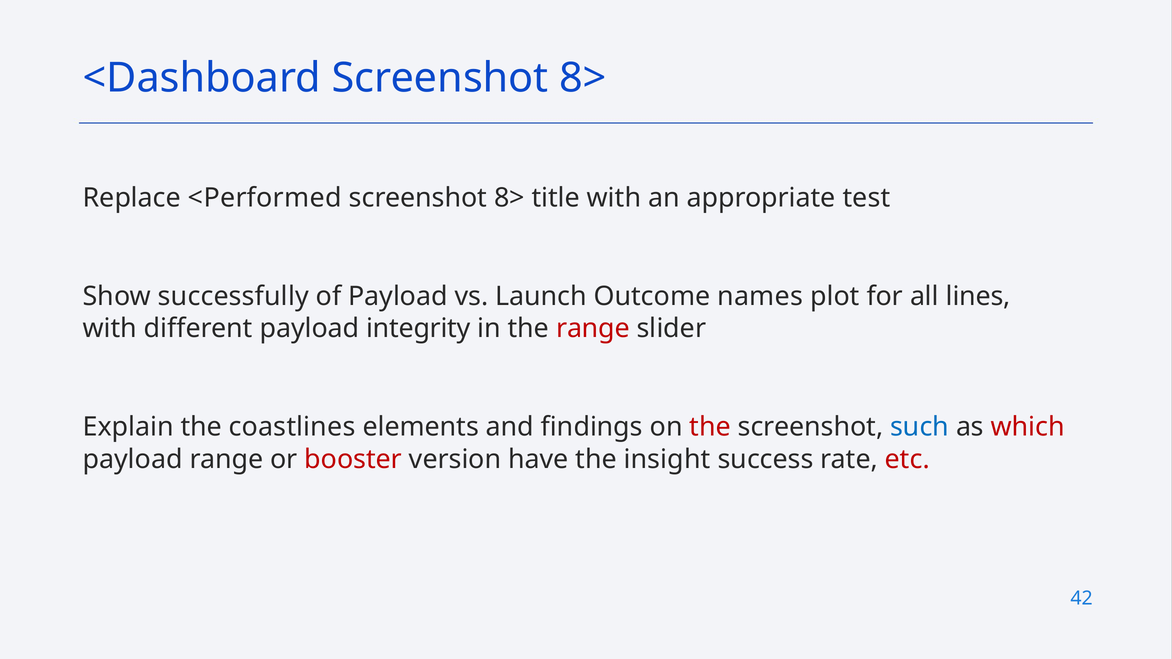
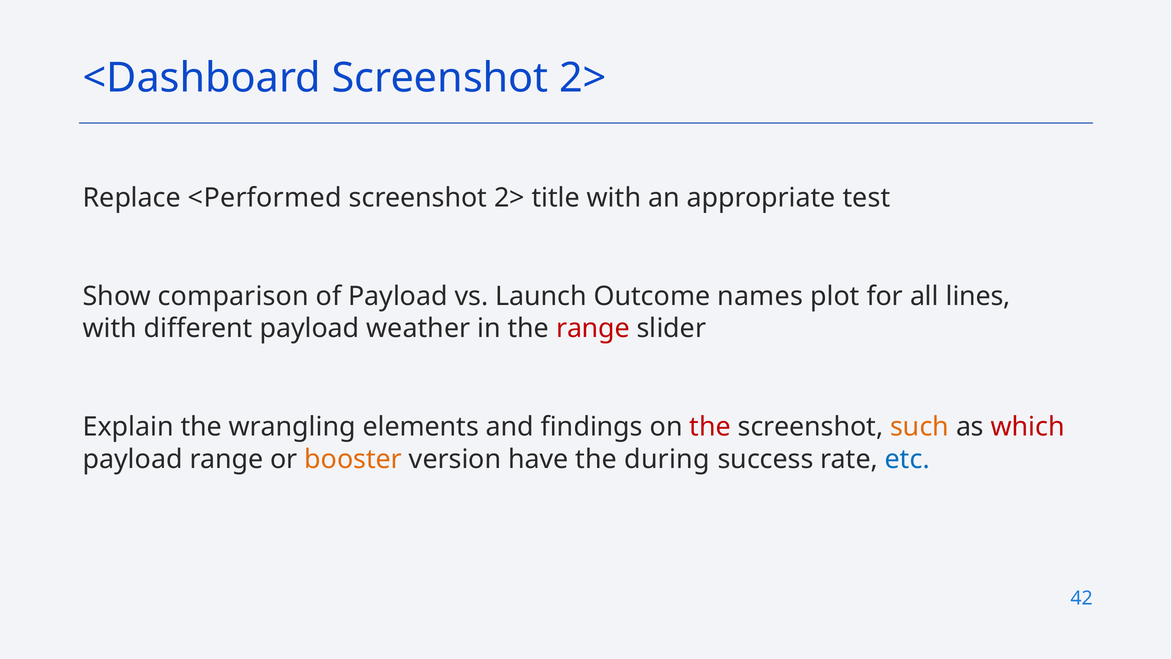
<Dashboard Screenshot 8>: 8> -> 2> (583, 78)
8>: 8> -> 2> (509, 198)
successfully: successfully -> comparison (233, 296)
integrity: integrity -> weather (418, 329)
coastlines: coastlines -> wrangling (292, 427)
such colour: blue -> orange (920, 427)
booster colour: red -> orange (353, 459)
insight: insight -> during (667, 459)
etc colour: red -> blue (907, 459)
